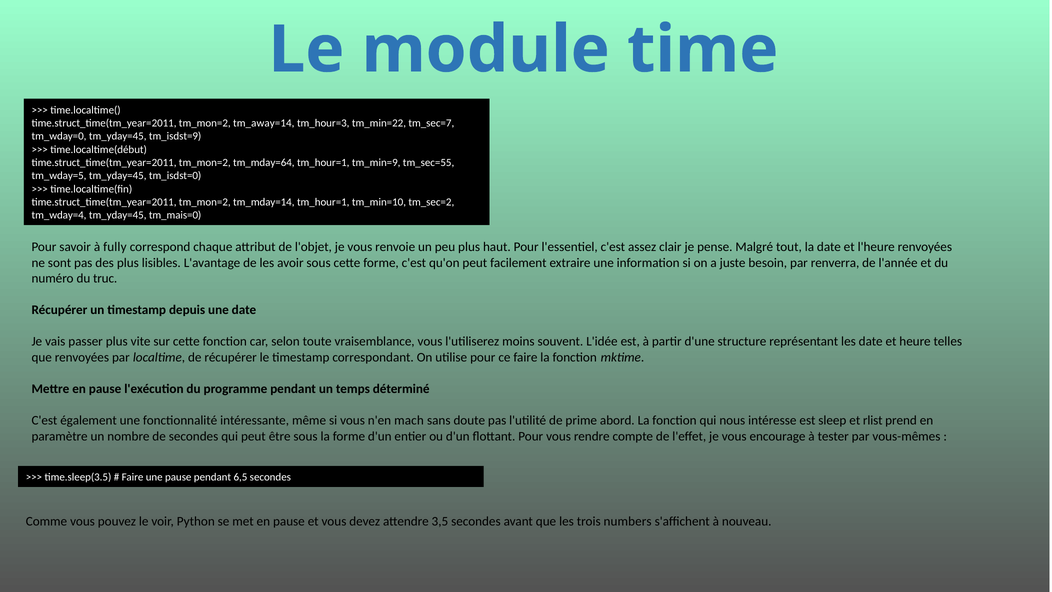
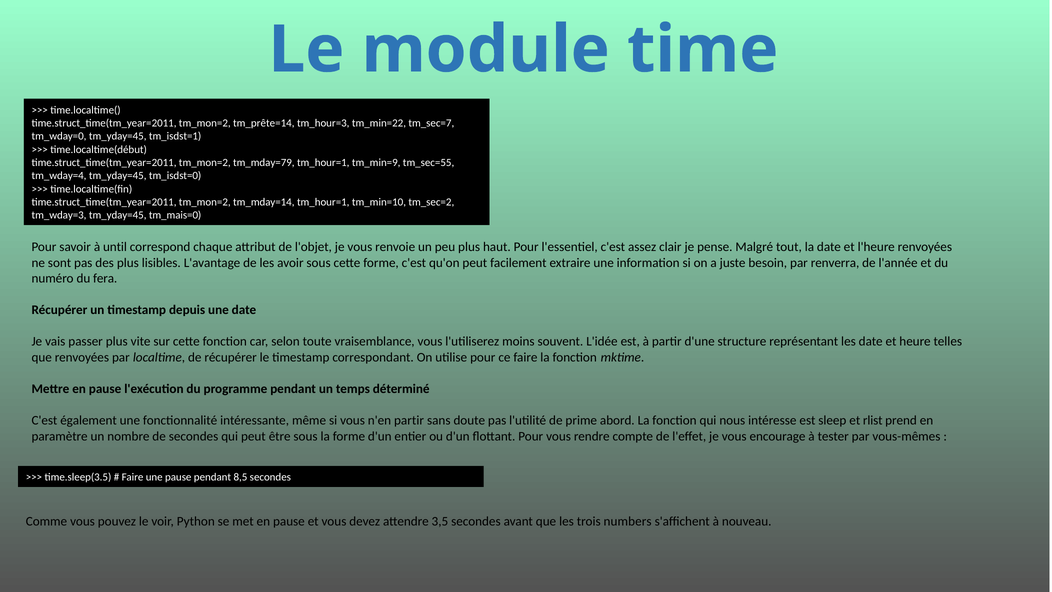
tm_away=14: tm_away=14 -> tm_prête=14 (264, 123)
tm_isdst=9: tm_isdst=9 -> tm_isdst=1 (175, 136)
tm_mday=64: tm_mday=64 -> tm_mday=79 (264, 163)
tm_wday=5: tm_wday=5 -> tm_wday=4 (59, 176)
tm_wday=4: tm_wday=4 -> tm_wday=3 (59, 215)
fully: fully -> until (115, 247)
truc: truc -> fera (105, 278)
n'en mach: mach -> partir (409, 420)
6,5: 6,5 -> 8,5 (240, 477)
